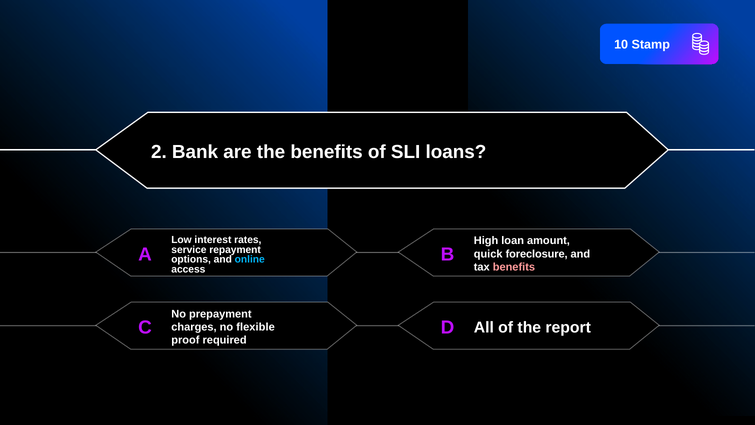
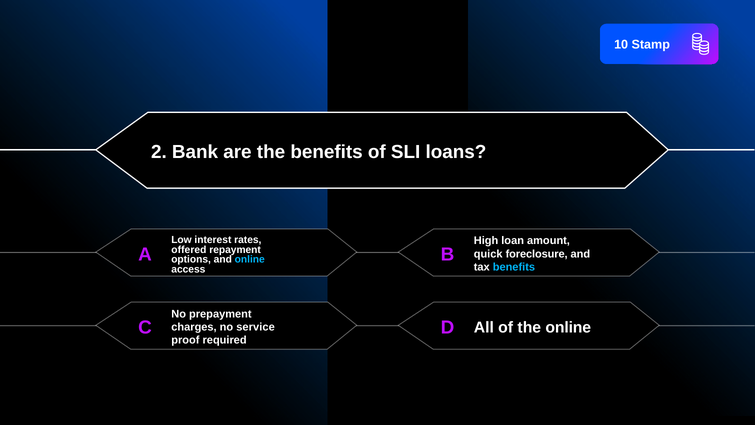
service: service -> offered (189, 250)
benefits colour: pink -> light blue (514, 267)
the report: report -> online (568, 327)
flexible: flexible -> service (256, 327)
